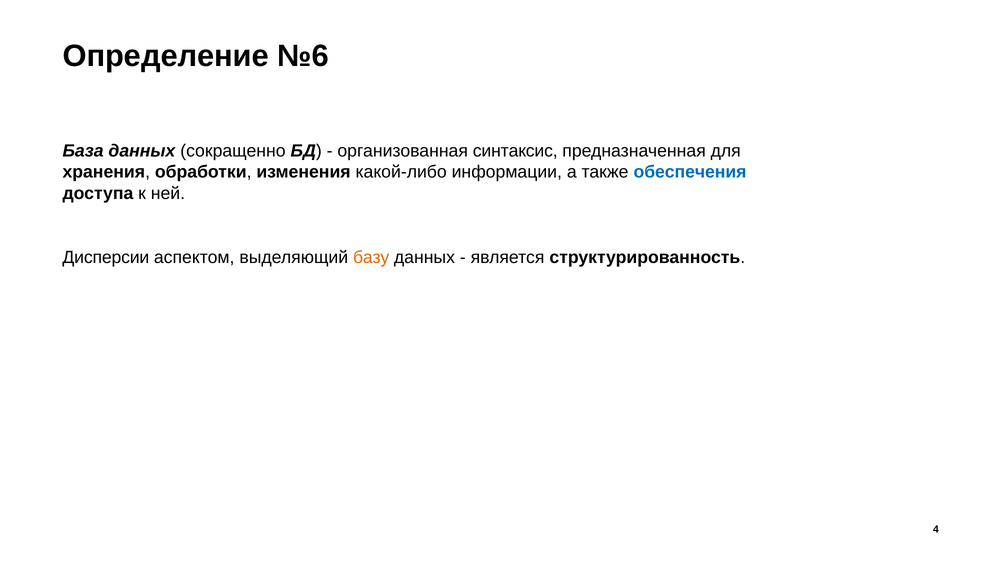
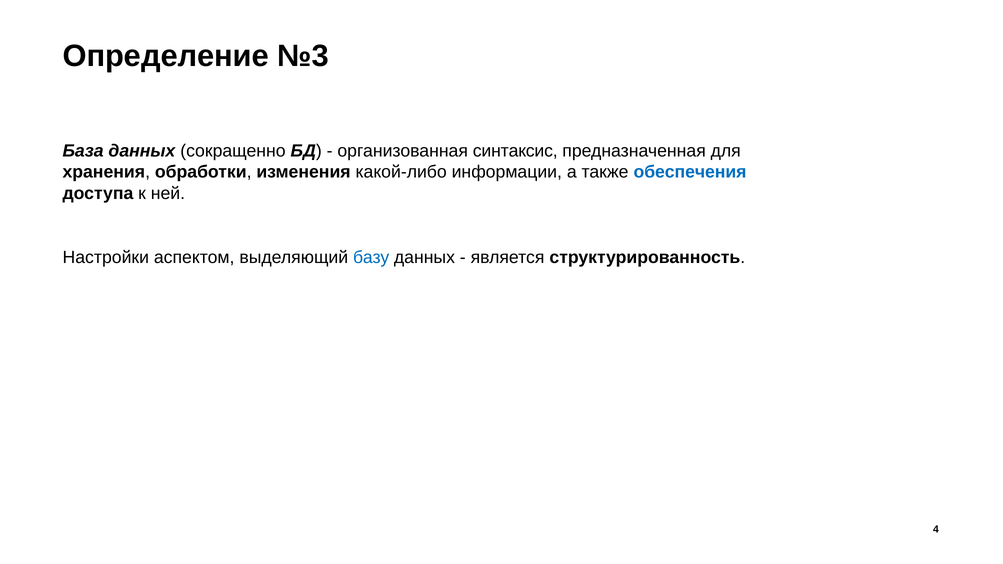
№6: №6 -> №3 (303, 56)
Дисперсии: Дисперсии -> Настройки (106, 258)
базу colour: orange -> blue (371, 258)
